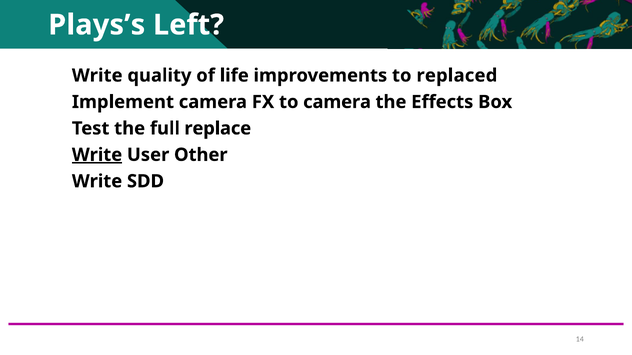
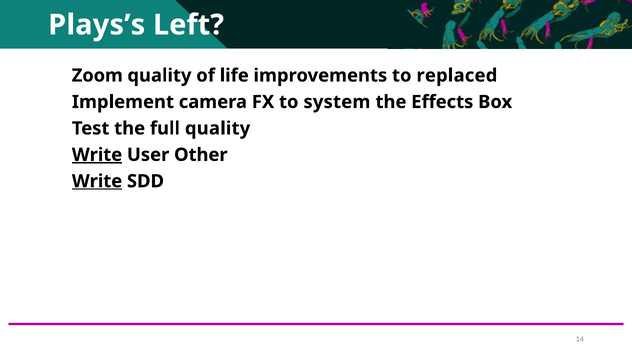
Write: Write -> Zoom (97, 76)
to camera: camera -> system (337, 102)
full replace: replace -> quality (218, 129)
Write underline: none -> present (97, 181)
